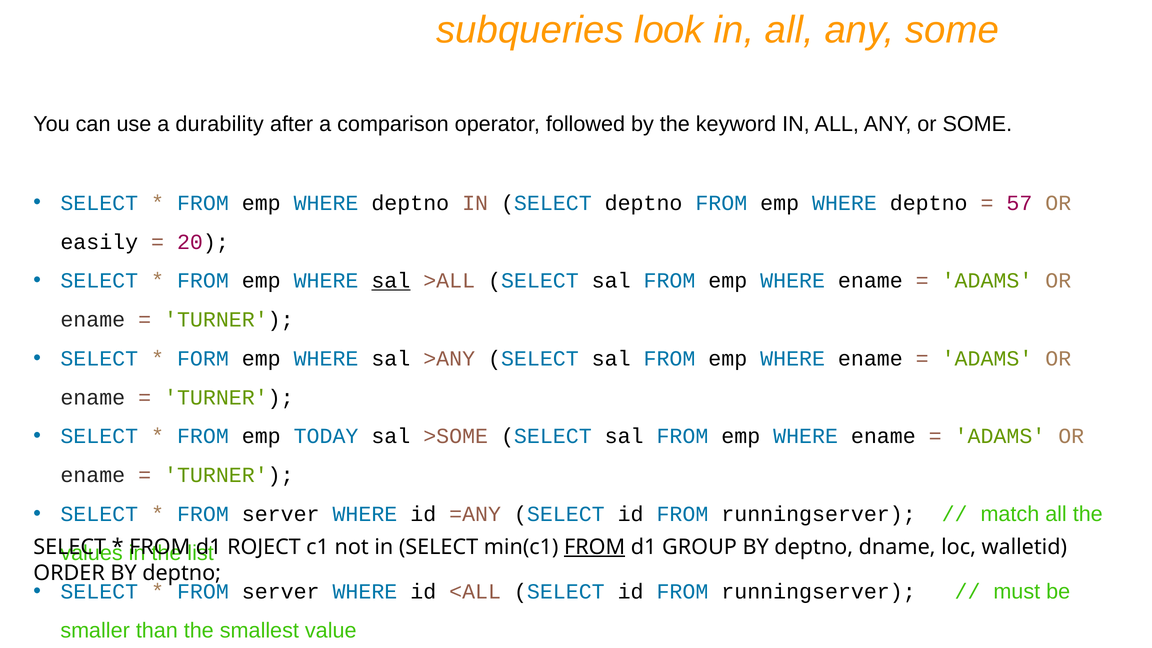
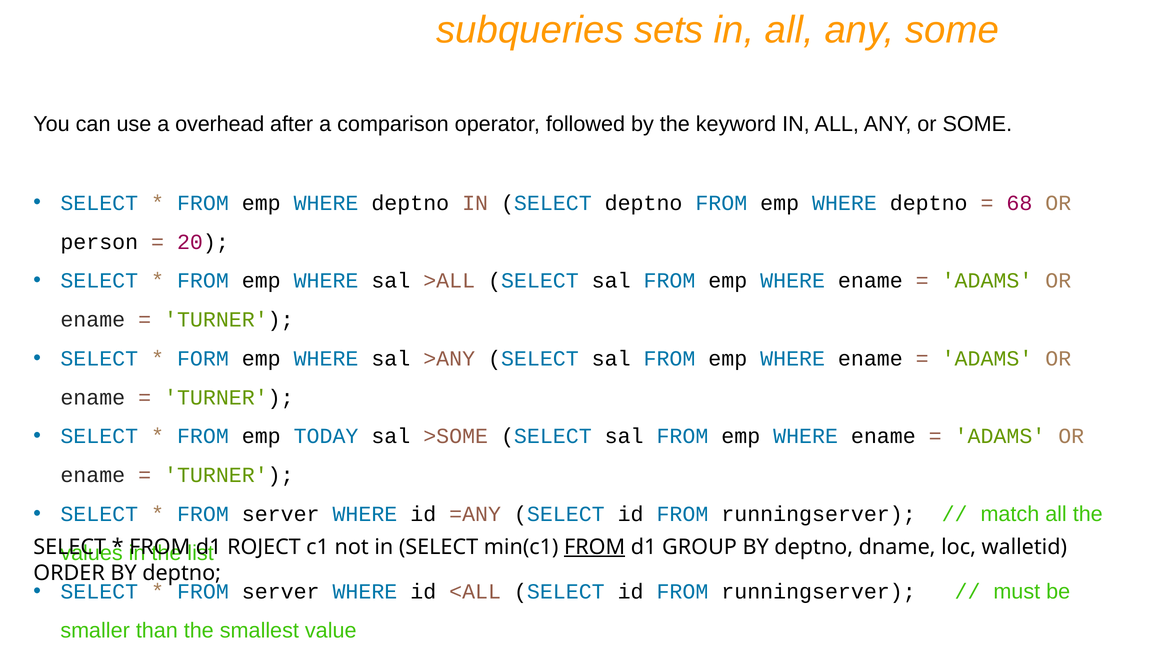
look: look -> sets (669, 30)
durability: durability -> overhead (220, 124)
57: 57 -> 68 (1019, 203)
easily: easily -> person (99, 242)
sal underline: present -> none (391, 281)
